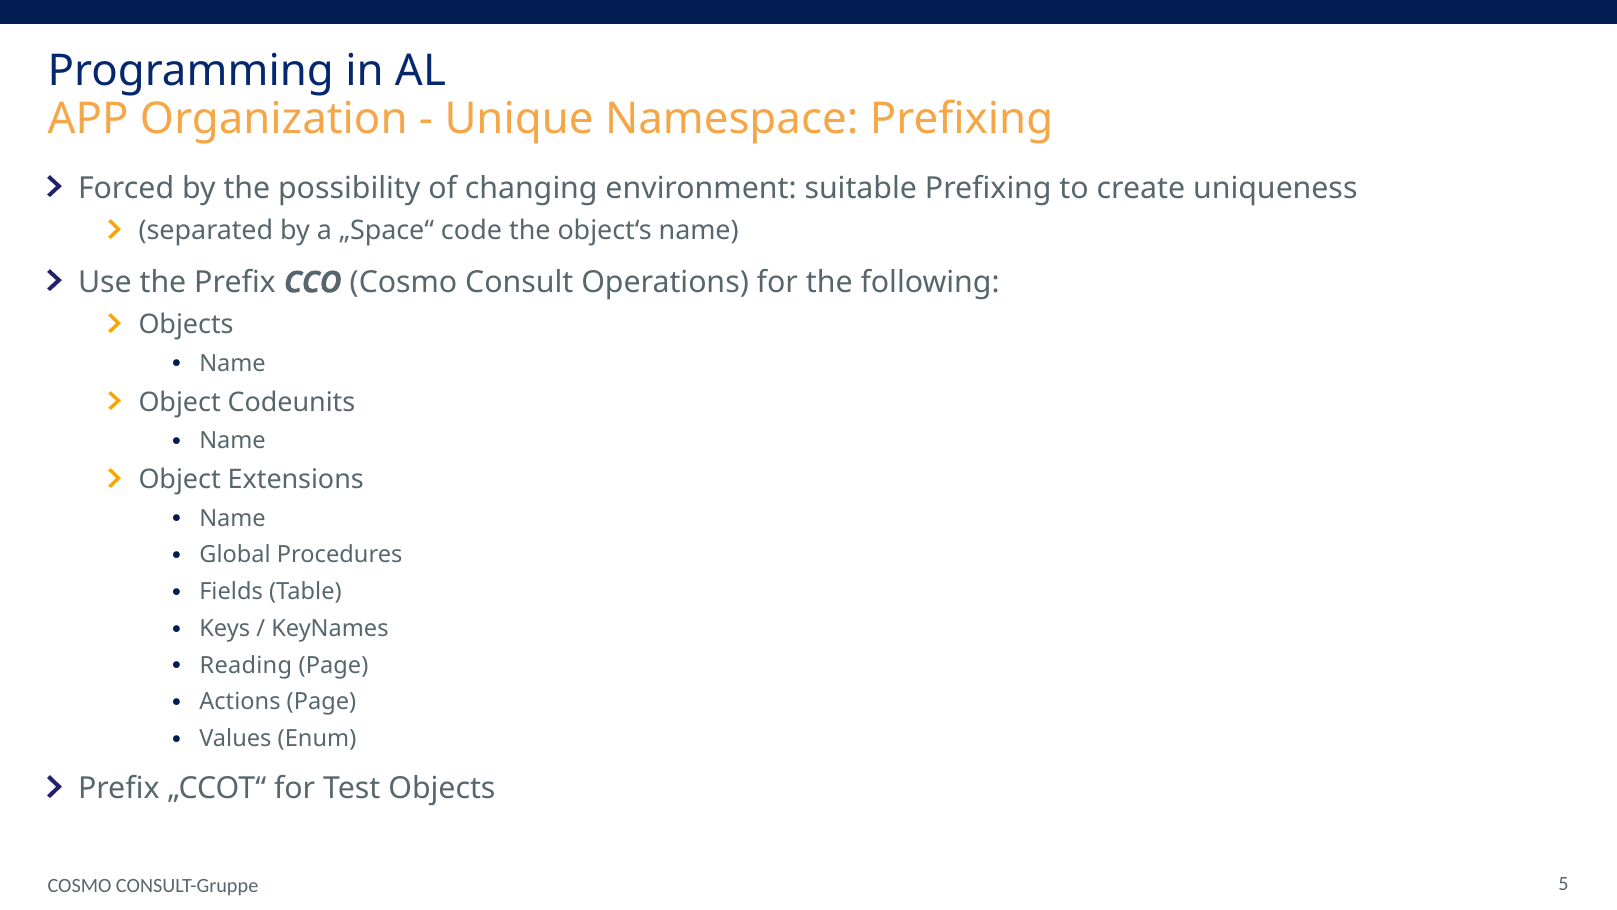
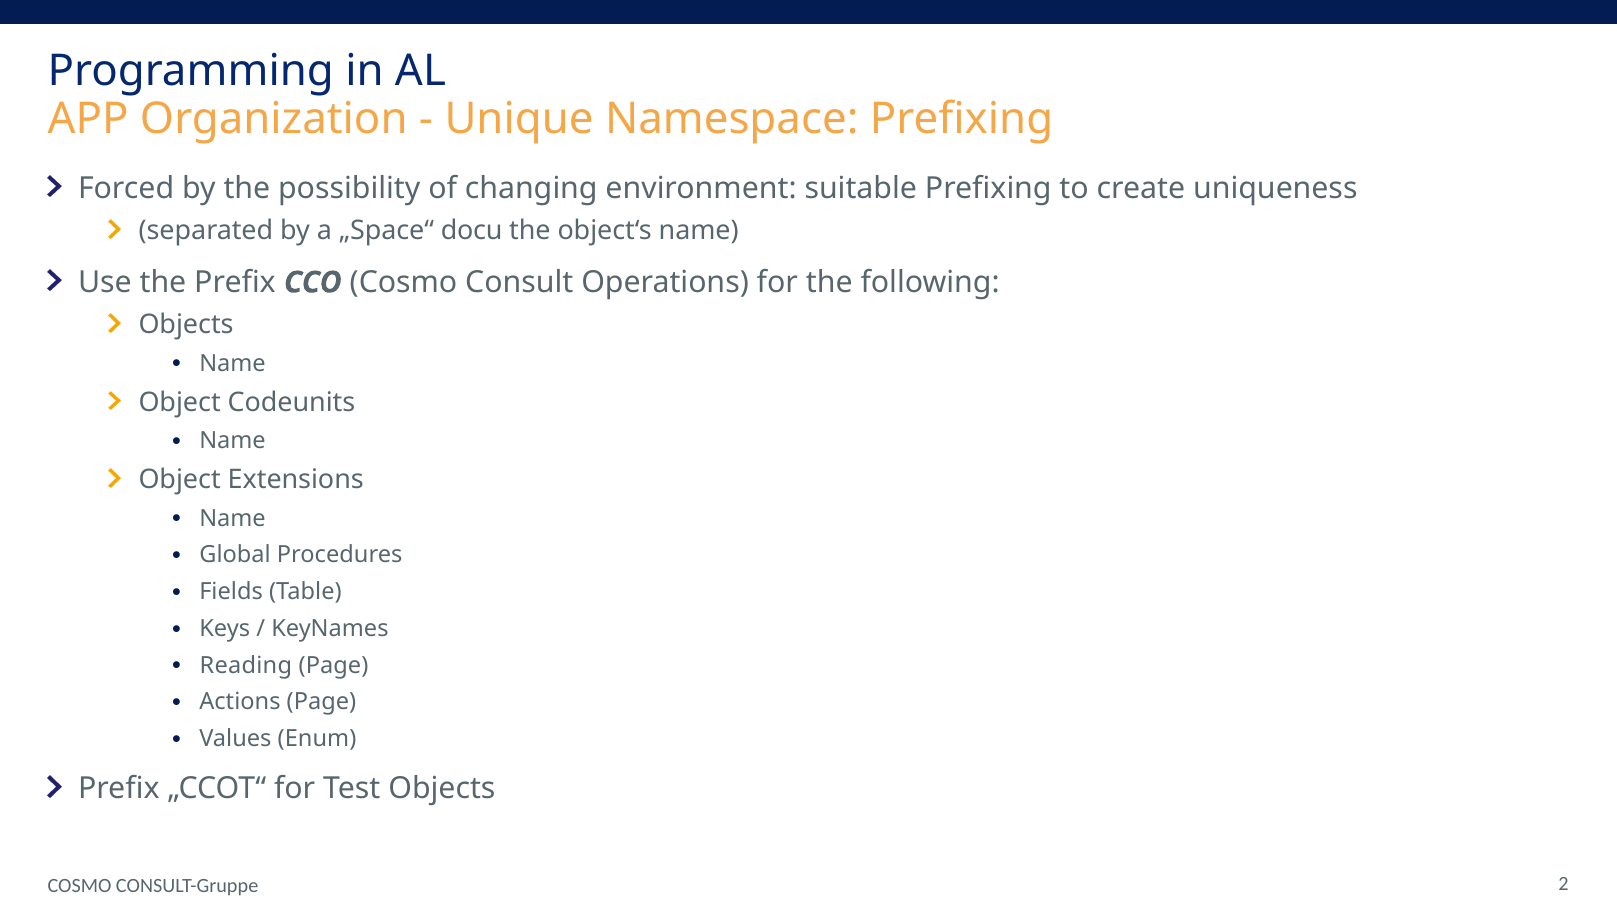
code: code -> docu (472, 231)
5: 5 -> 2 (1563, 883)
